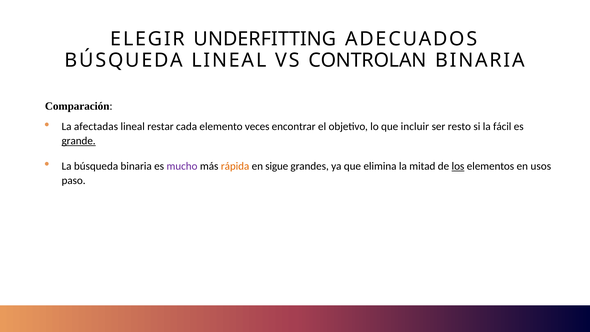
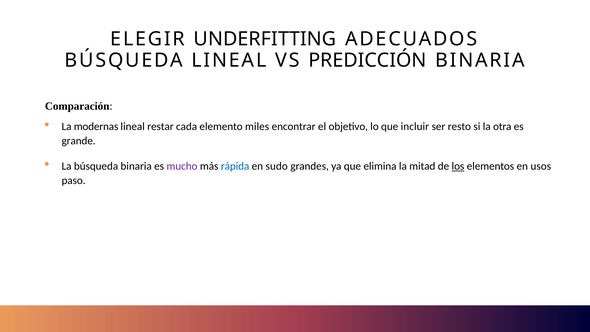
CONTROLAN: CONTROLAN -> PREDICCIÓN (367, 60)
afectadas: afectadas -> modernas (96, 127)
veces: veces -> miles (257, 127)
fácil: fácil -> otra (502, 127)
grande underline: present -> none (79, 141)
rápida colour: orange -> blue (235, 166)
sigue: sigue -> sudo (277, 166)
